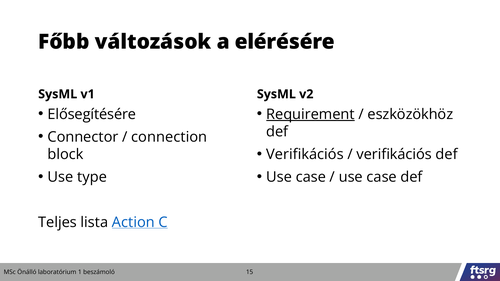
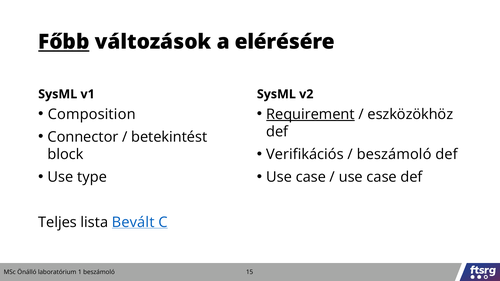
Főbb underline: none -> present (64, 42)
Elősegítésére: Elősegítésére -> Composition (92, 114)
connection: connection -> betekintést (169, 137)
verifikációs: verifikációs -> beszámoló (394, 155)
Action: Action -> Bevált (133, 223)
